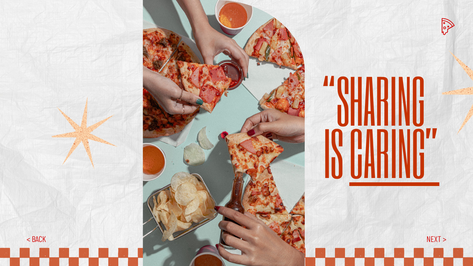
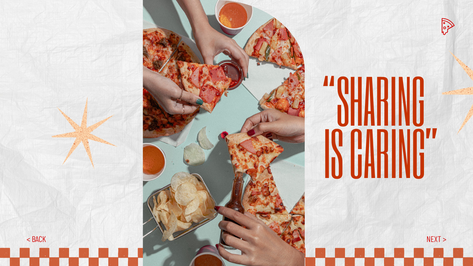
CARING underline: present -> none (394, 159)
